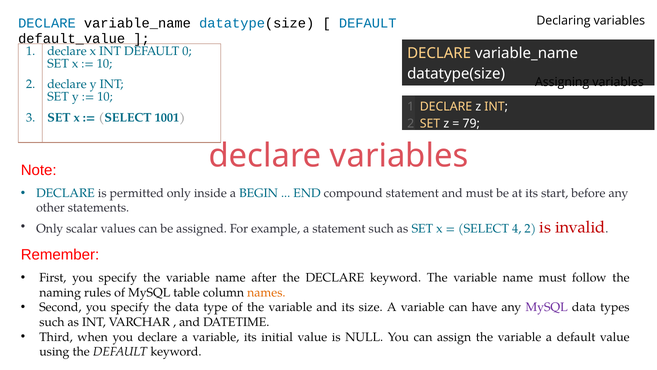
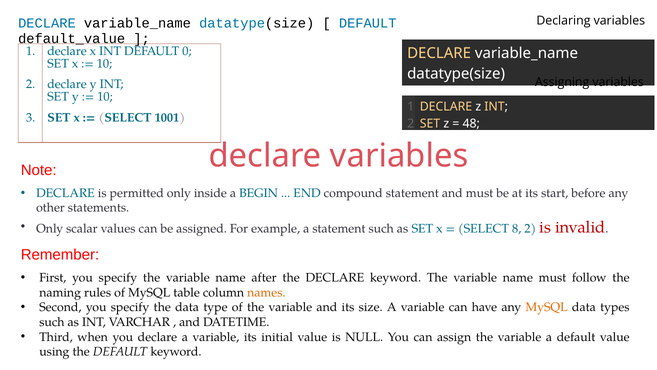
79: 79 -> 48 (471, 124)
4: 4 -> 8 (517, 228)
MySQL colour: purple -> orange (547, 307)
